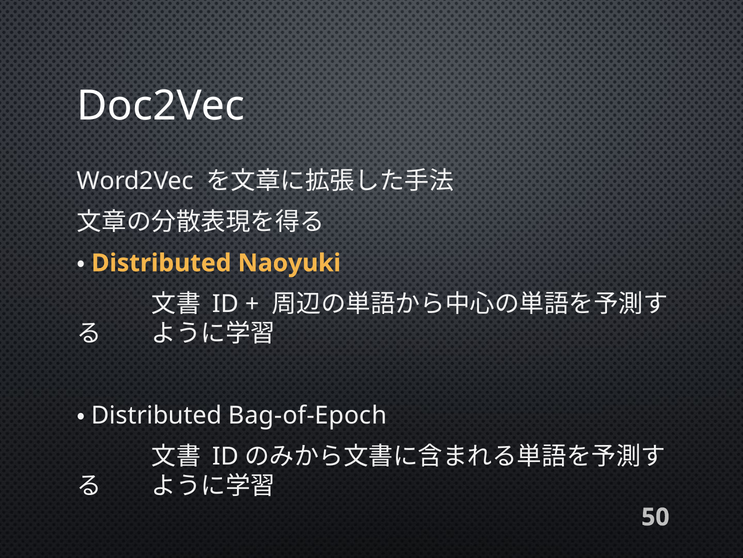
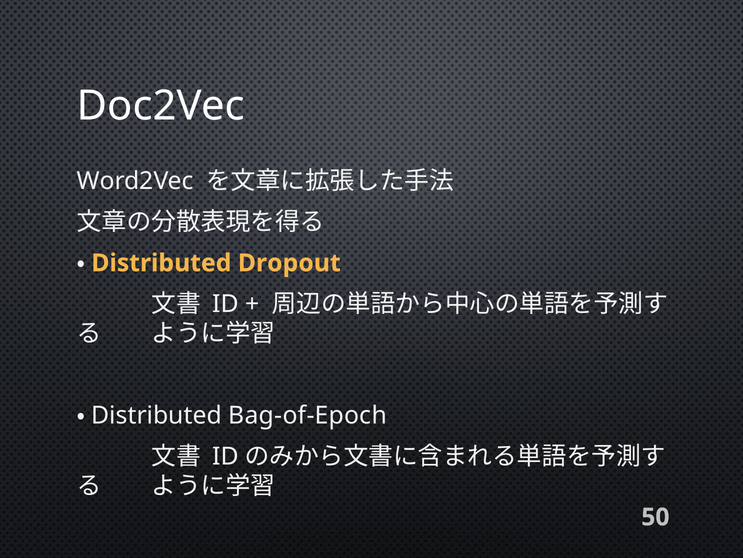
Naoyuki: Naoyuki -> Dropout (289, 263)
